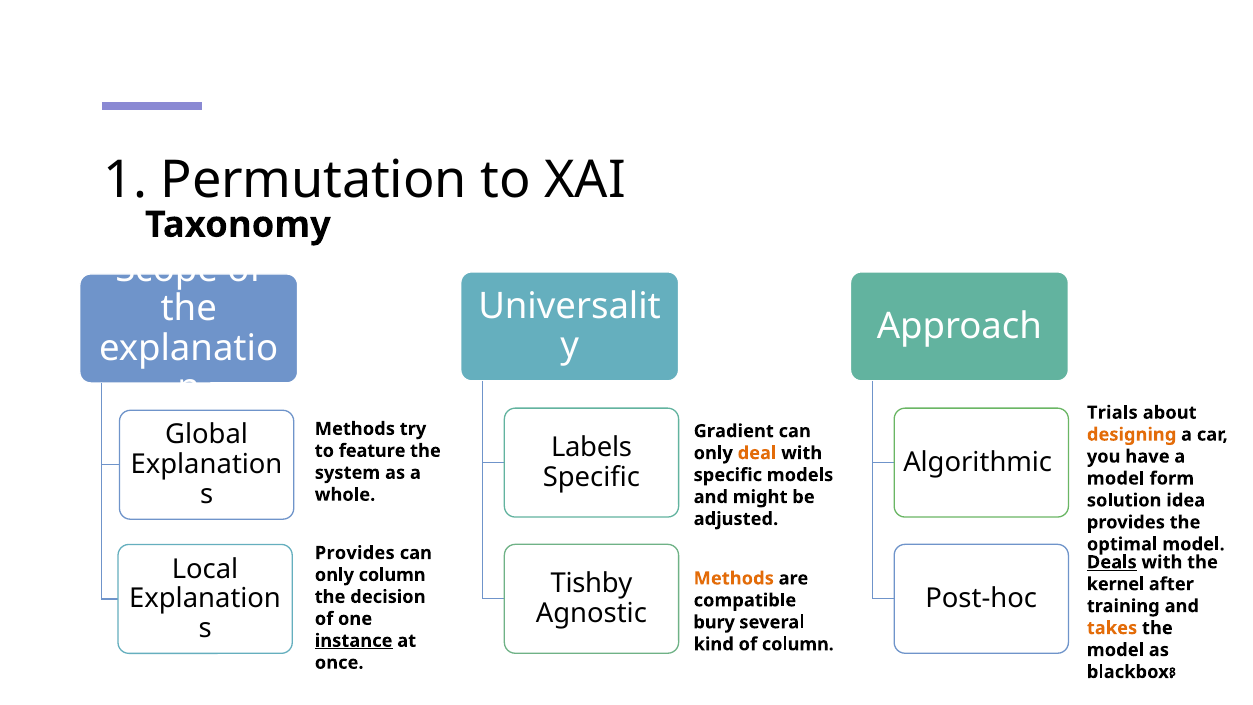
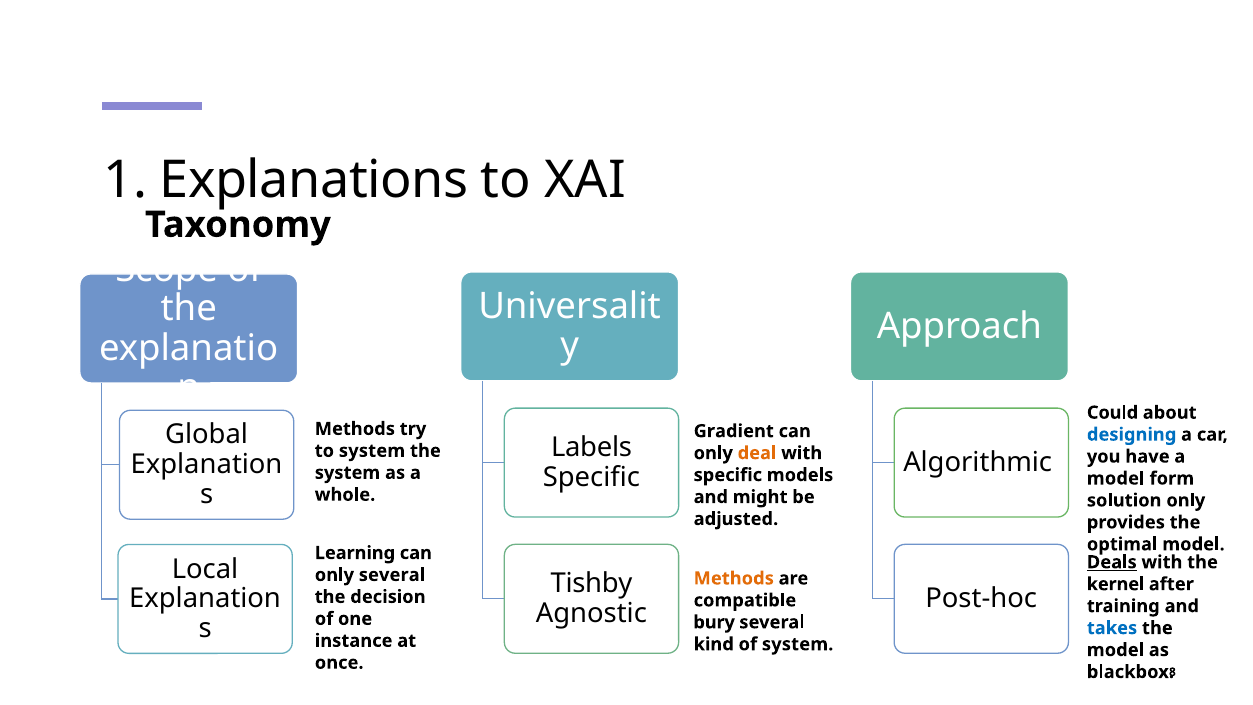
Permutation: Permutation -> Explanations (314, 181)
Trials: Trials -> Could (1113, 413)
designing colour: orange -> blue (1132, 434)
to feature: feature -> system (372, 451)
solution idea: idea -> only (1186, 500)
Provides: Provides -> Learning (355, 553)
only column: column -> several (392, 575)
takes colour: orange -> blue (1112, 628)
instance underline: present -> none (354, 641)
of column: column -> system (798, 644)
